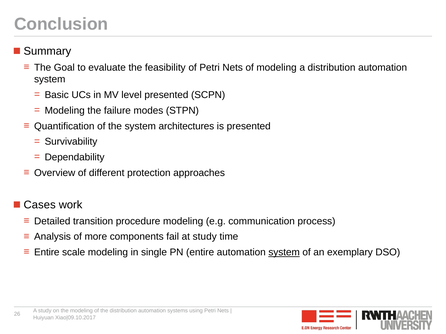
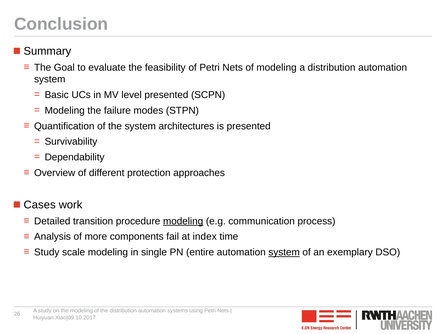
modeling underline: none -> present (183, 221)
at study: study -> index (205, 237)
Entire: Entire -> Study (47, 253)
